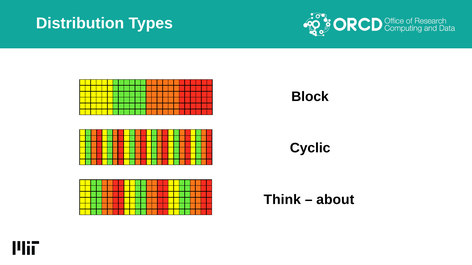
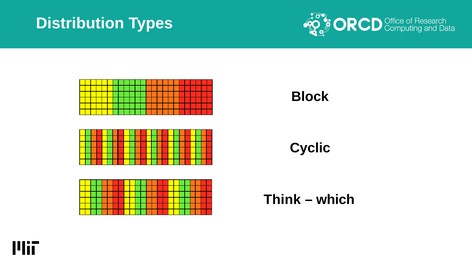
about: about -> which (335, 200)
